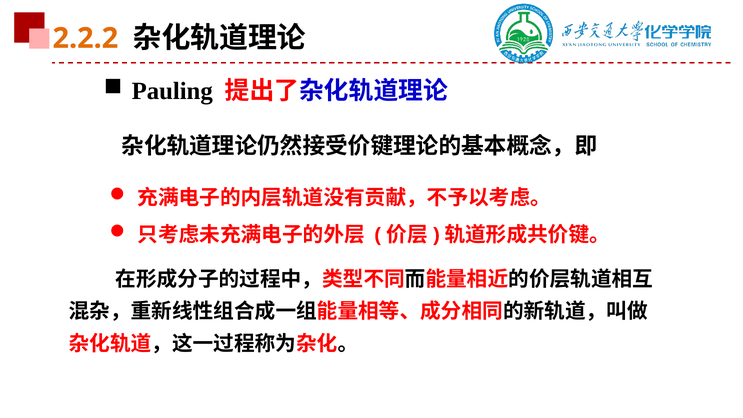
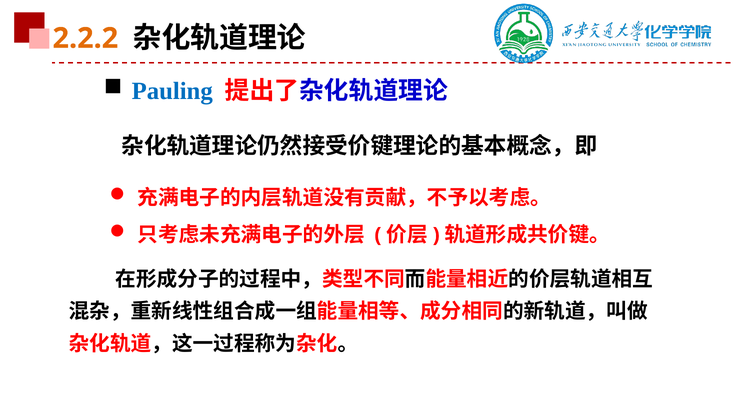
Pauling colour: black -> blue (172, 91)
